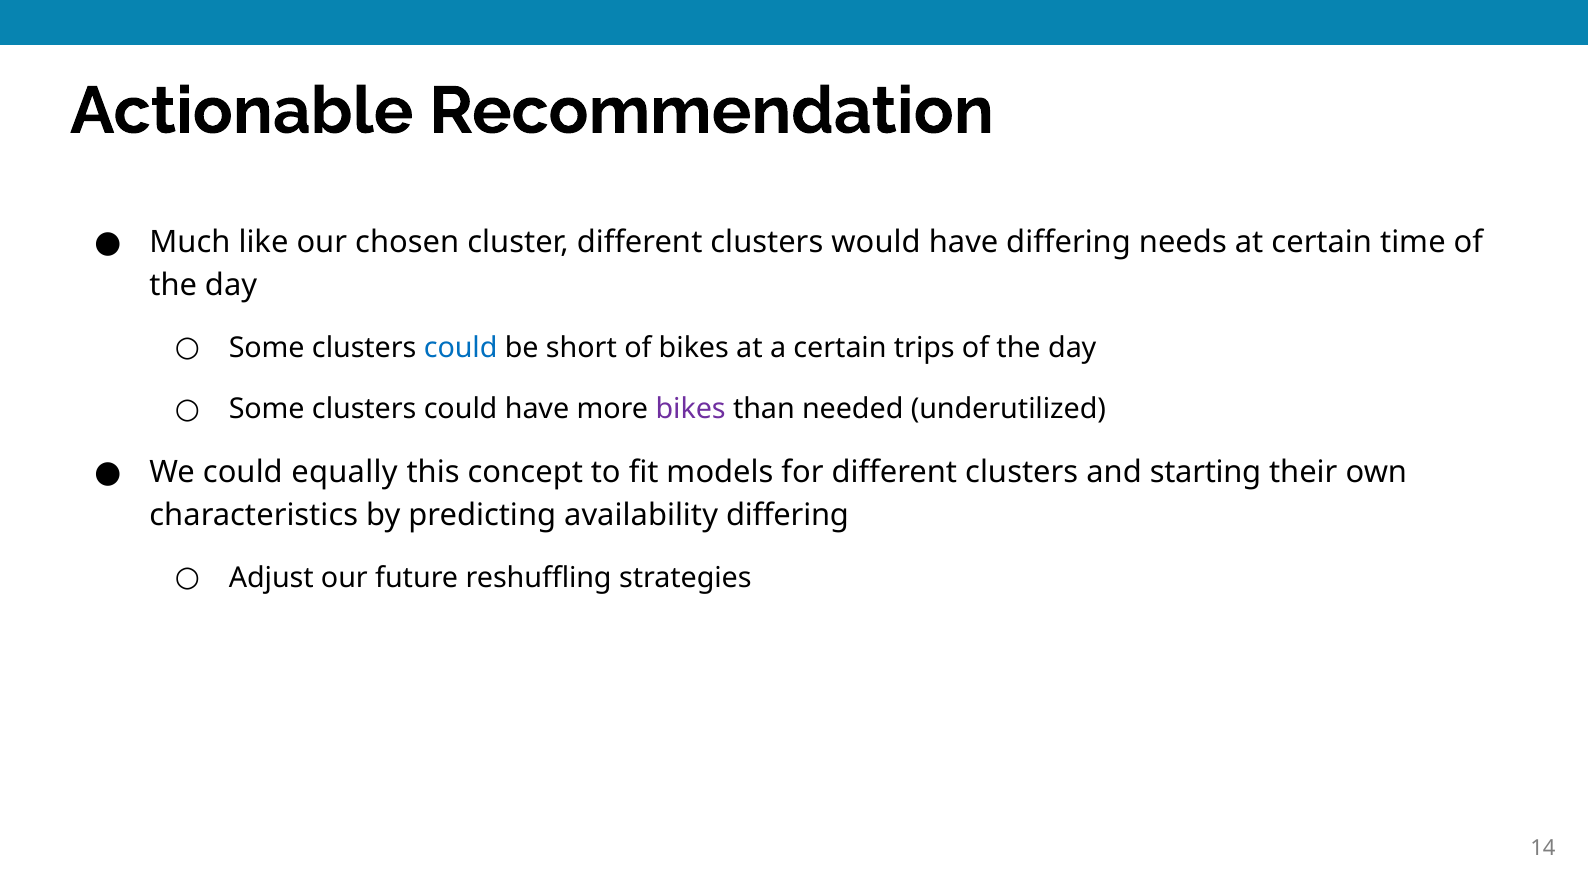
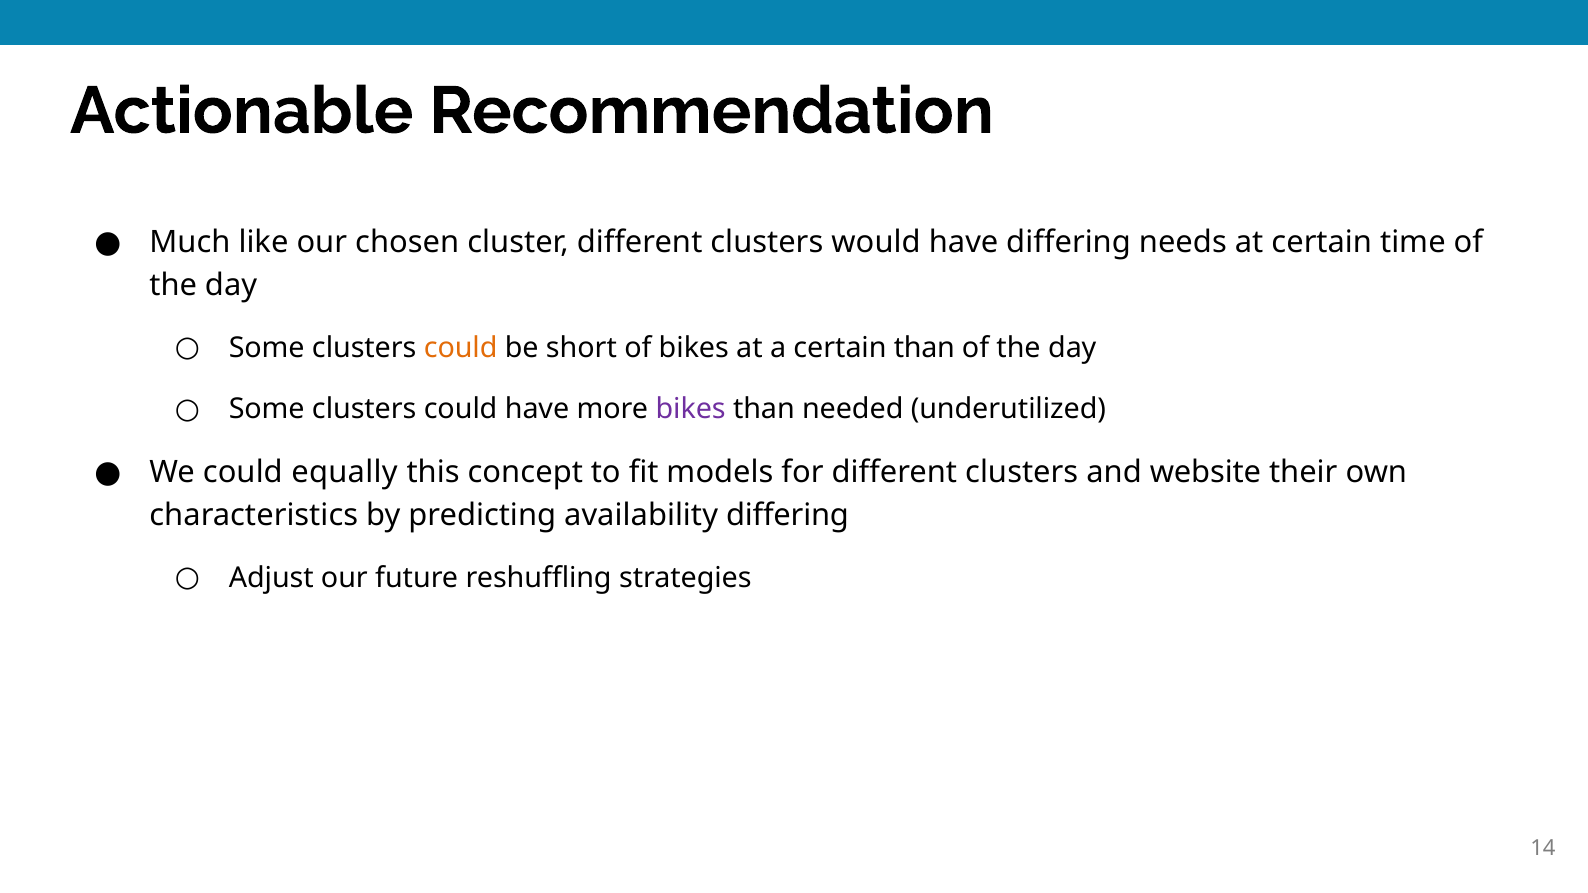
could colour: blue -> orange (461, 348)
certain trips: trips -> than (924, 348)
starting: starting -> website (1205, 473)
